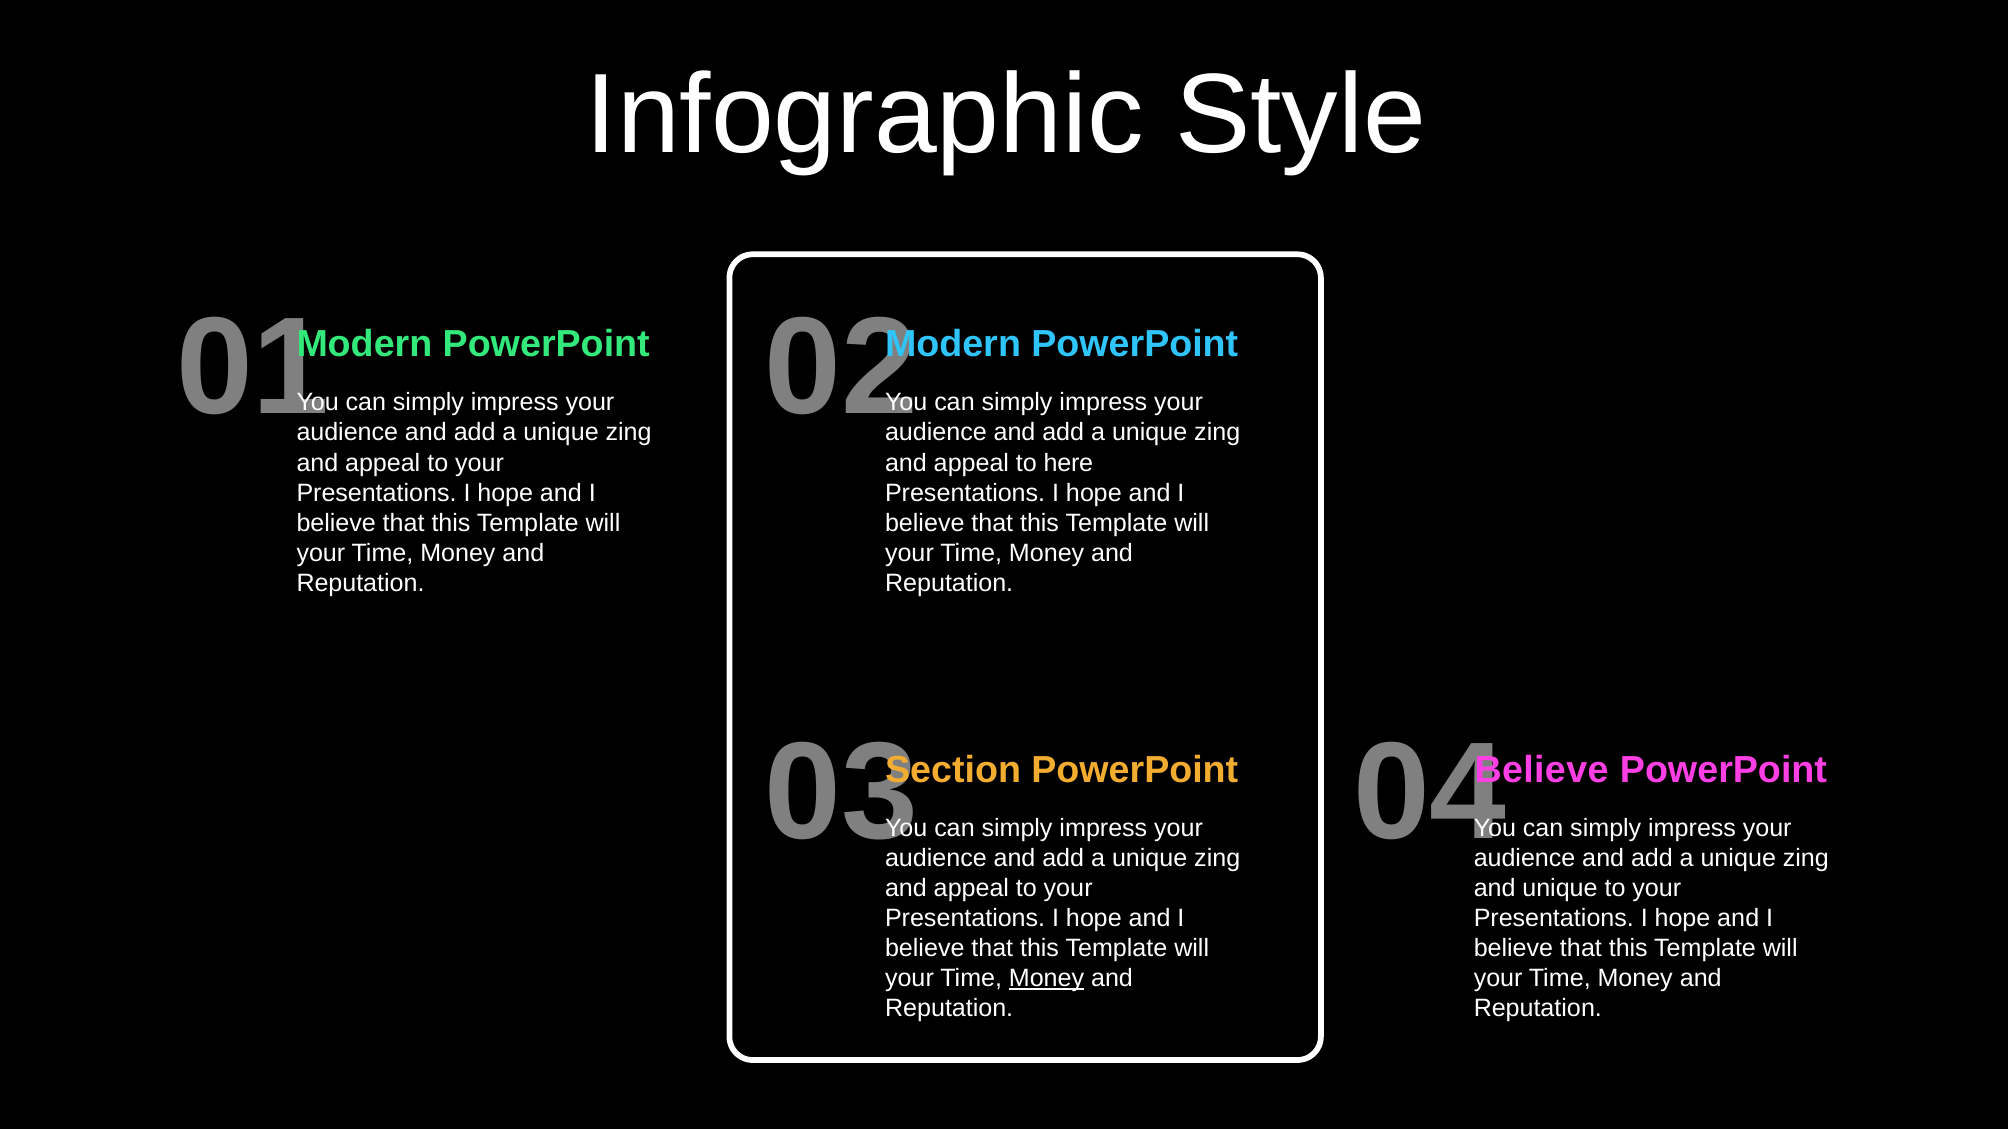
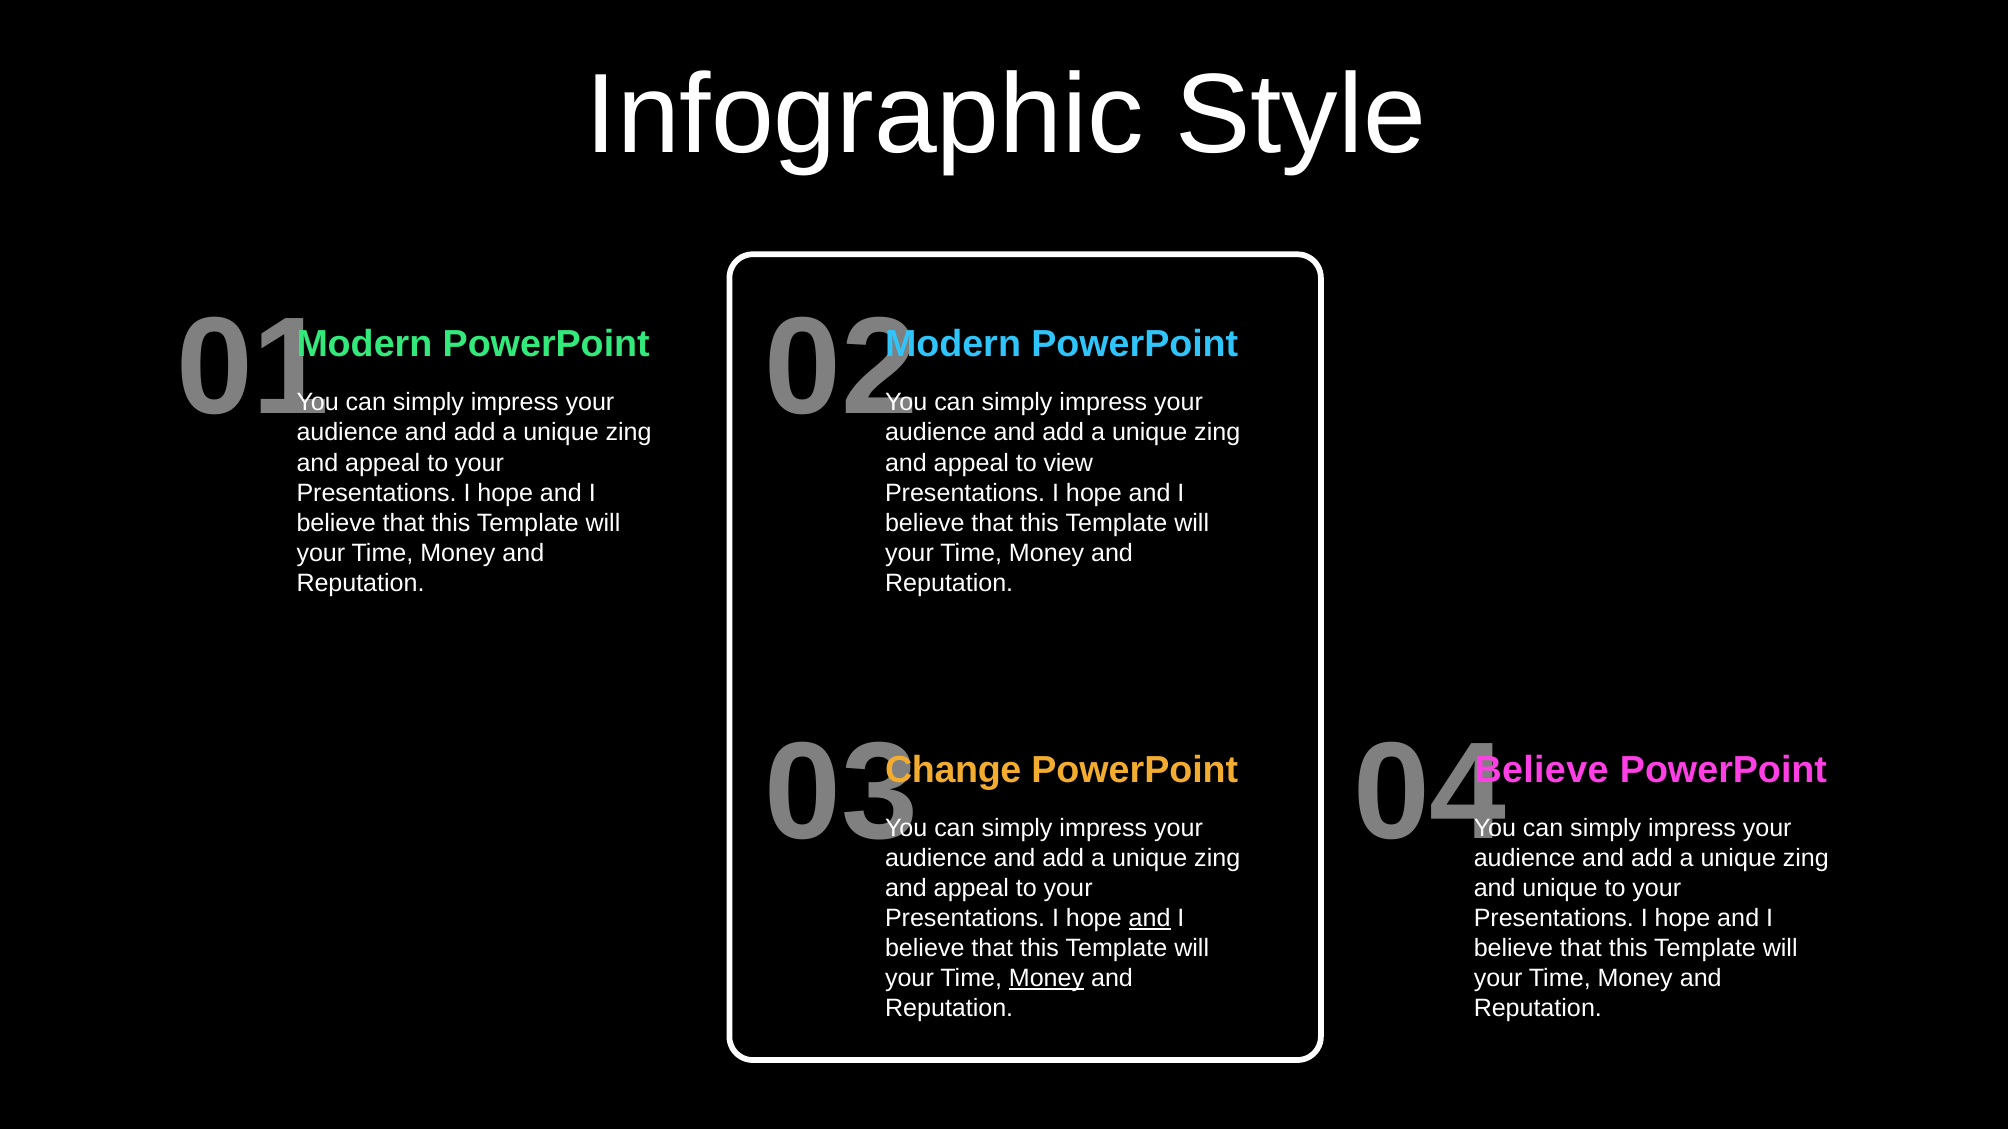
here: here -> view (1068, 463)
Section: Section -> Change (953, 770)
and underline: none -> present (1150, 919)
